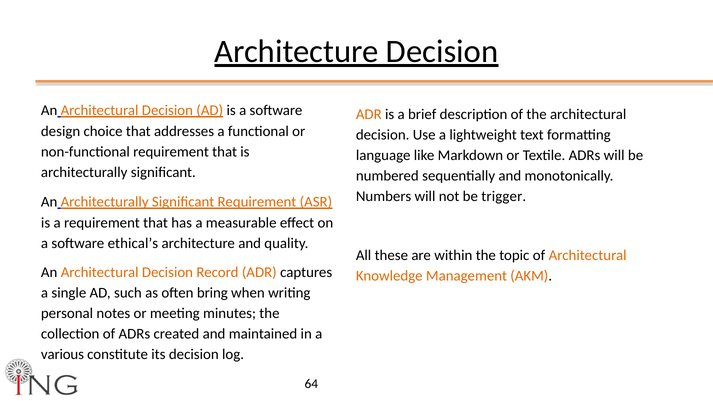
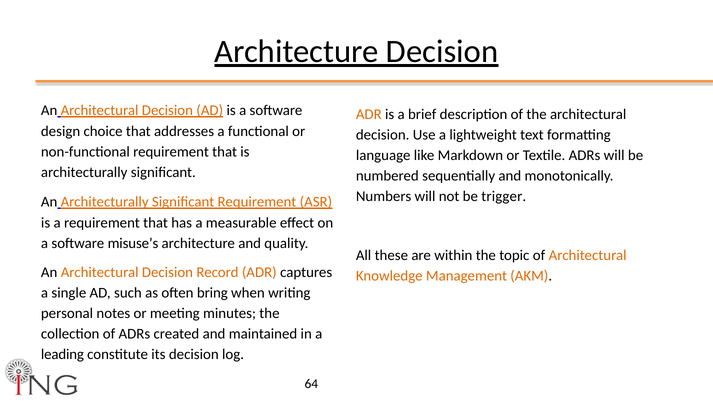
ethical’s: ethical’s -> misuse’s (133, 243)
various: various -> leading (62, 355)
